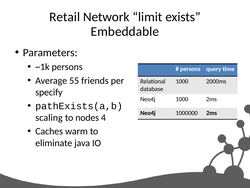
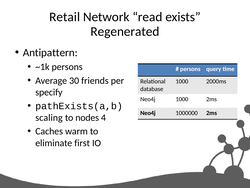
limit: limit -> read (147, 17)
Embeddable: Embeddable -> Regenerated (125, 31)
Parameters: Parameters -> Antipattern (50, 52)
55: 55 -> 30 (74, 80)
java: java -> first (82, 143)
